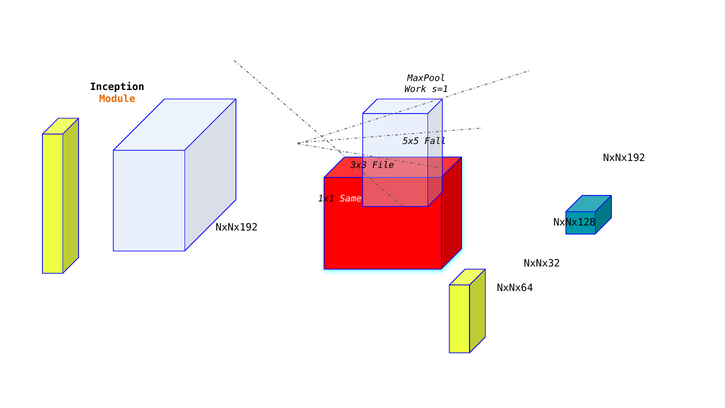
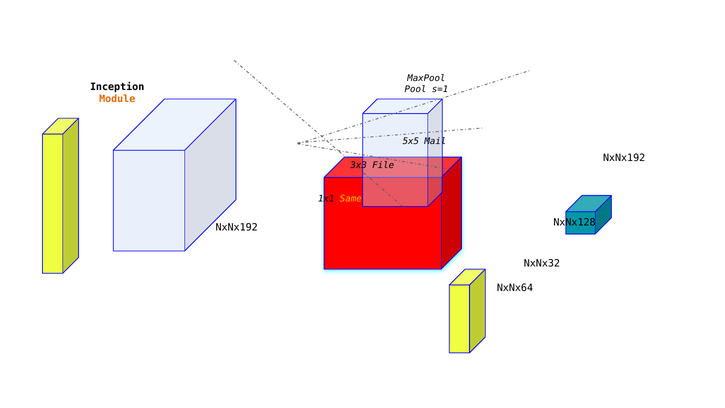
Work: Work -> Pool (416, 89)
Fall: Fall -> Mail (435, 141)
Same colour: white -> yellow (351, 199)
